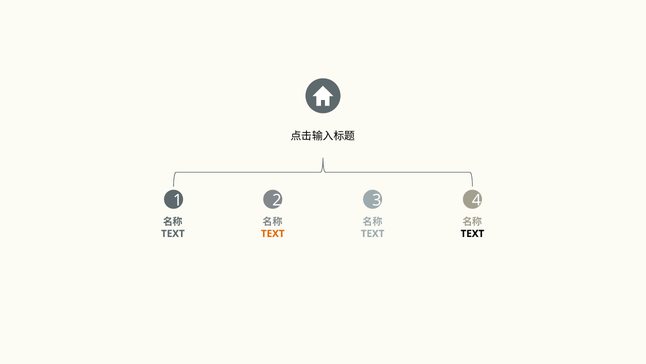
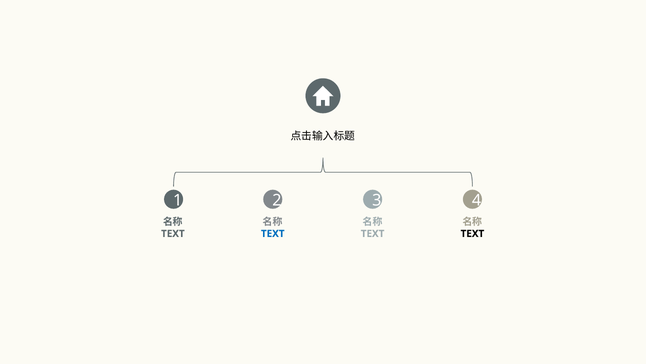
TEXT colour: orange -> blue (273, 233)
